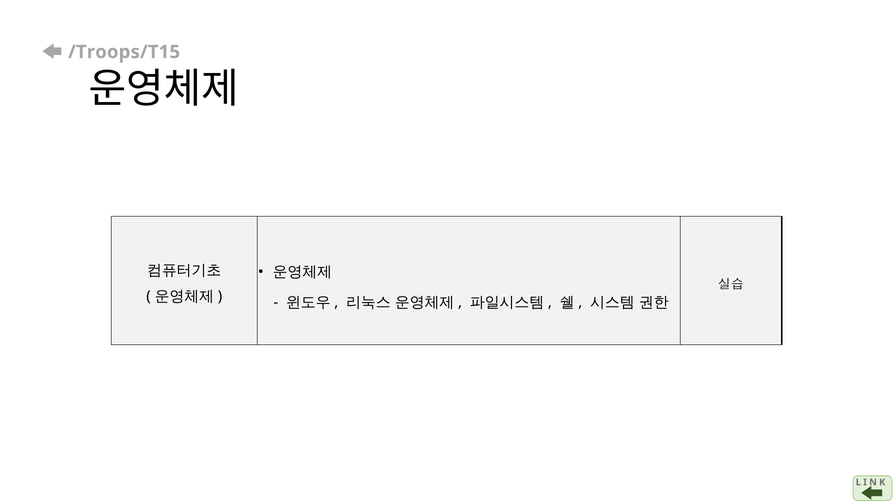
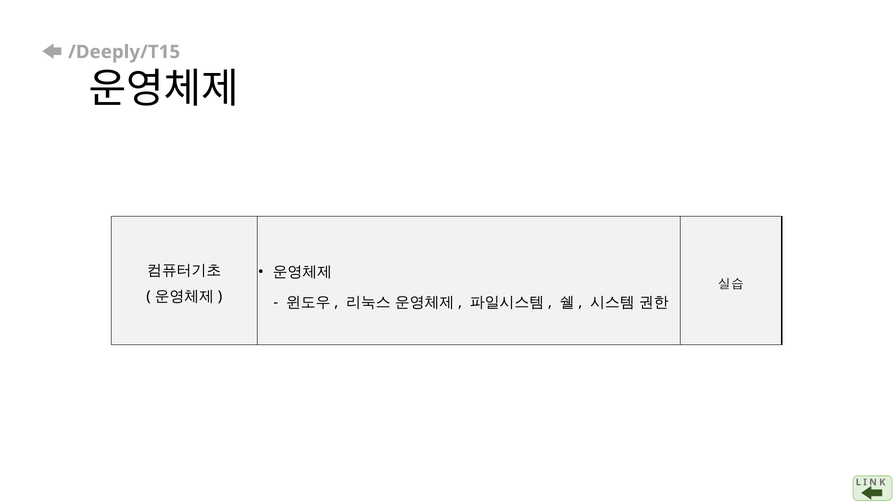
/Troops/T15: /Troops/T15 -> /Deeply/T15 (124, 52)
